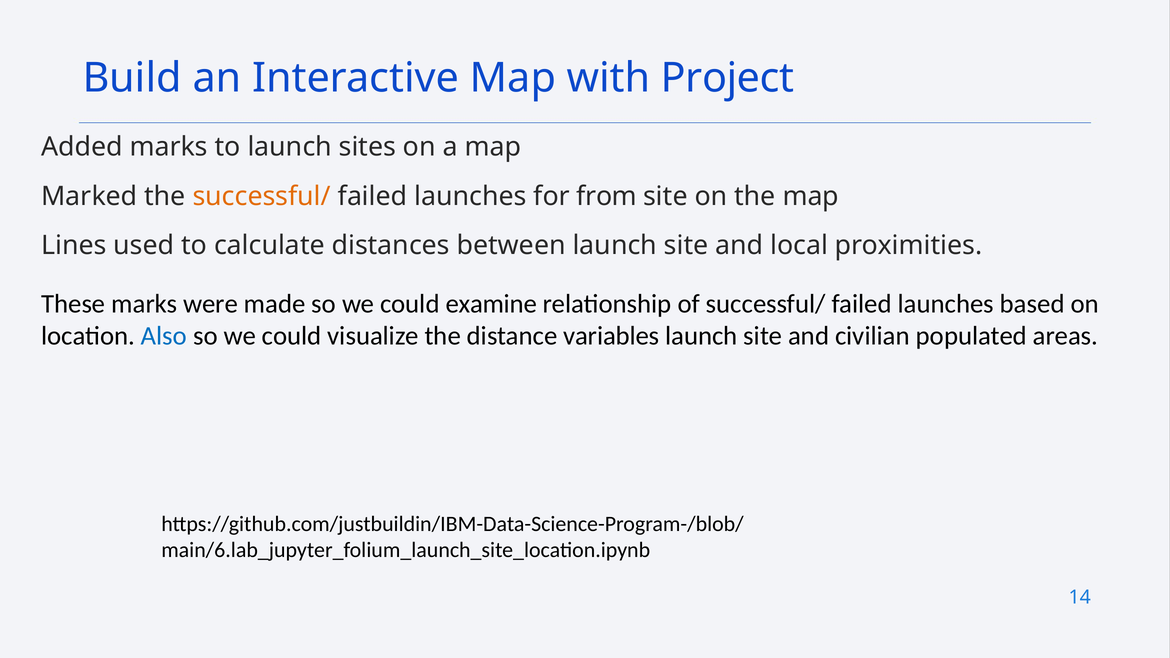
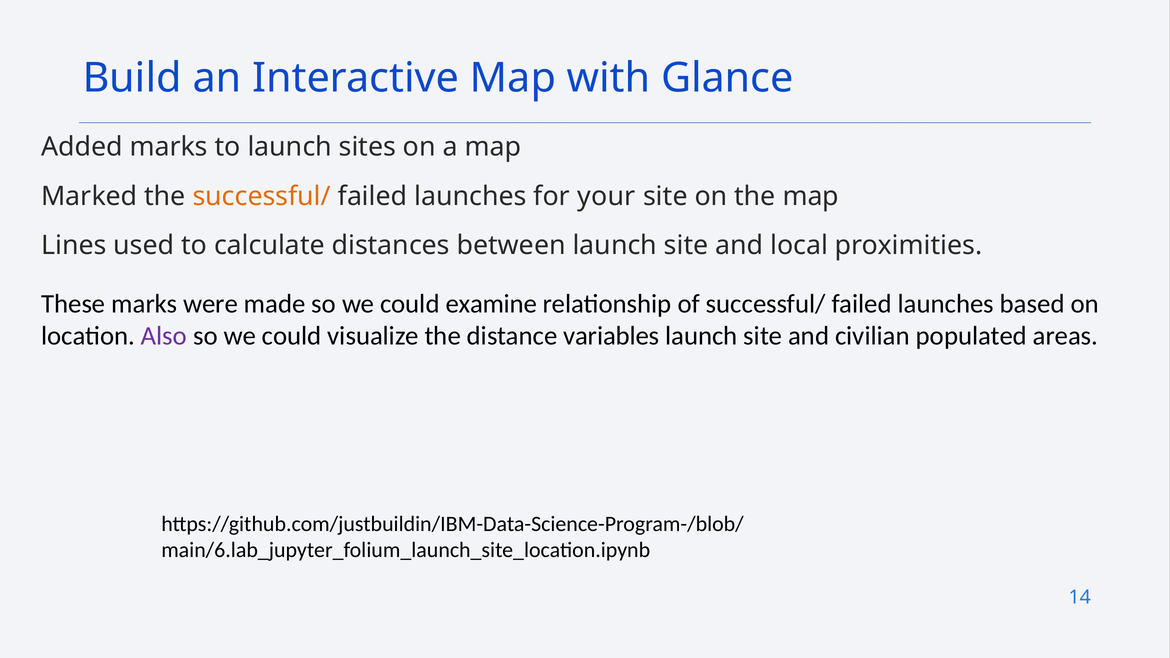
Project: Project -> Glance (727, 78)
from: from -> your (606, 196)
Also colour: blue -> purple (164, 336)
